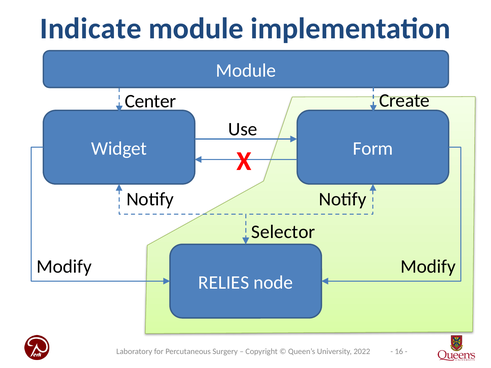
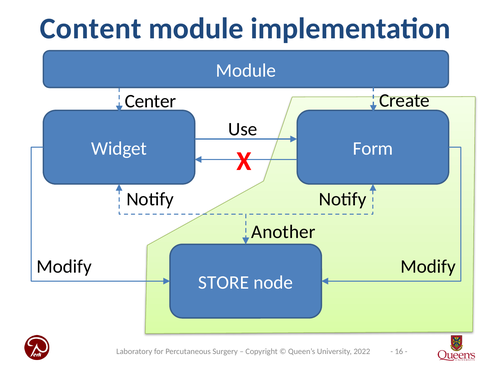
Indicate: Indicate -> Content (91, 29)
Selector: Selector -> Another (283, 232)
RELIES: RELIES -> STORE (224, 283)
